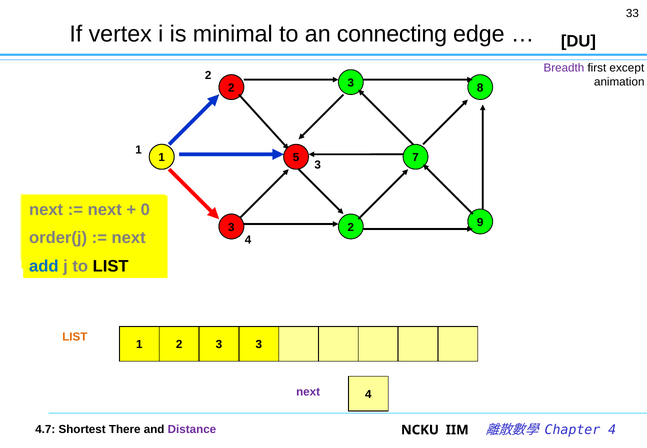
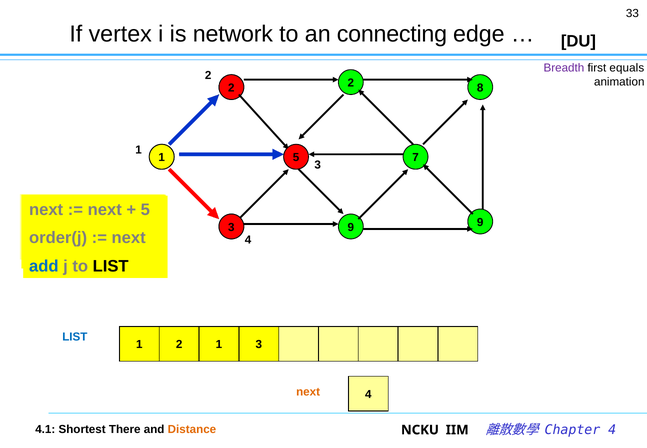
minimal: minimal -> network (233, 34)
except: except -> equals (627, 68)
3: 3 -> 2 (351, 83)
0: 0 -> 5 (145, 210)
2: 2 -> 9 (351, 227)
LIST colour: orange -> blue (75, 337)
3: 3 -> 1 (219, 345)
next colour: purple -> orange (308, 392)
4.7: 4.7 -> 4.1 (45, 429)
Distance colour: purple -> orange (192, 429)
